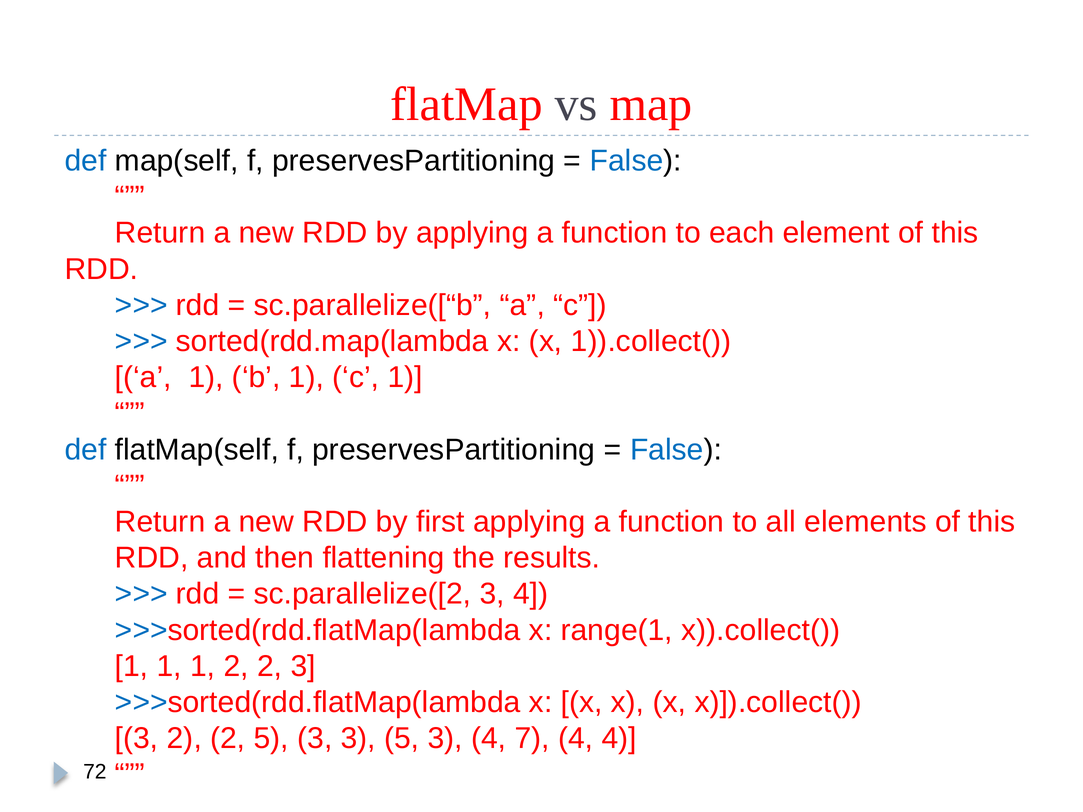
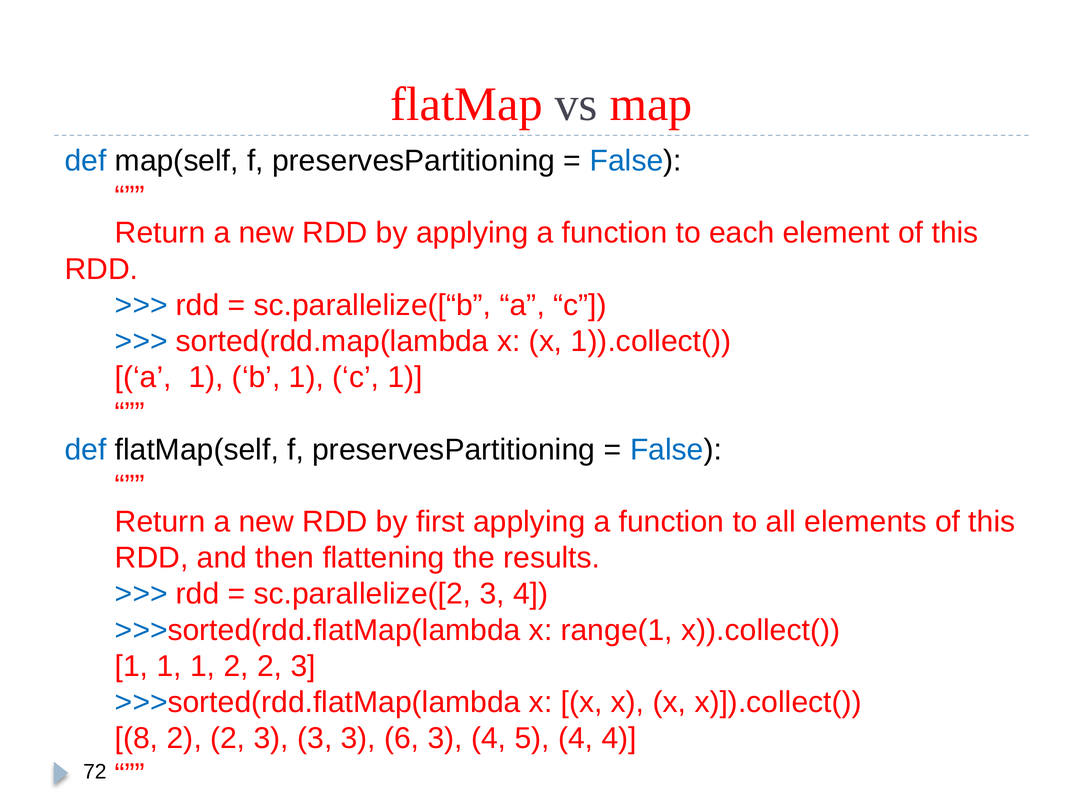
3: 3 -> 8 (137, 739)
5: 5 -> 3 (271, 739)
3 5: 5 -> 6 (402, 739)
7: 7 -> 5 (532, 739)
